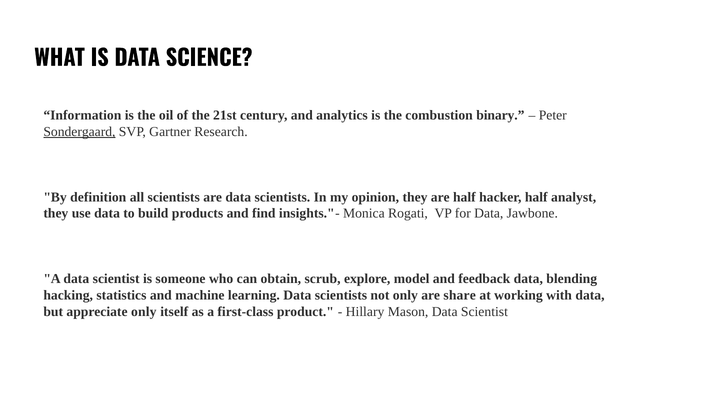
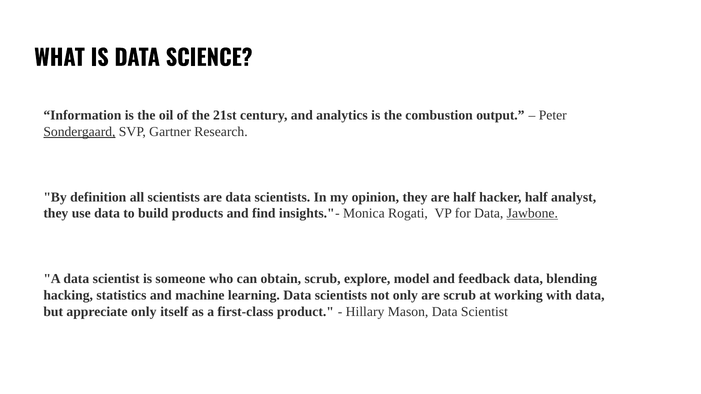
binary: binary -> output (500, 115)
Jawbone underline: none -> present (532, 214)
are share: share -> scrub (460, 295)
